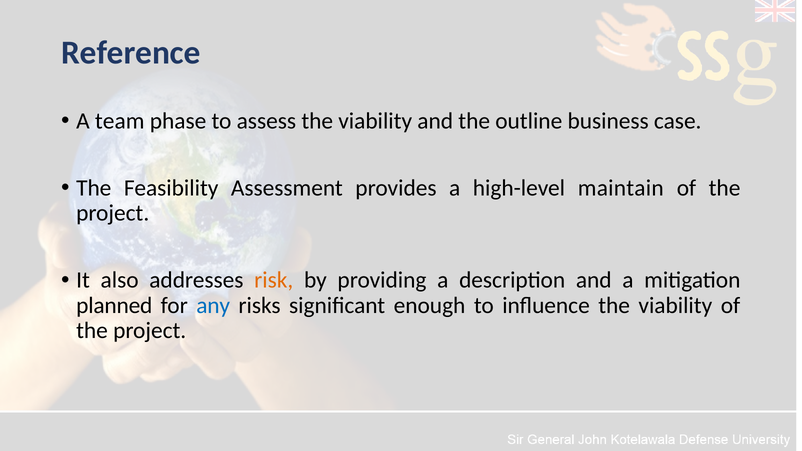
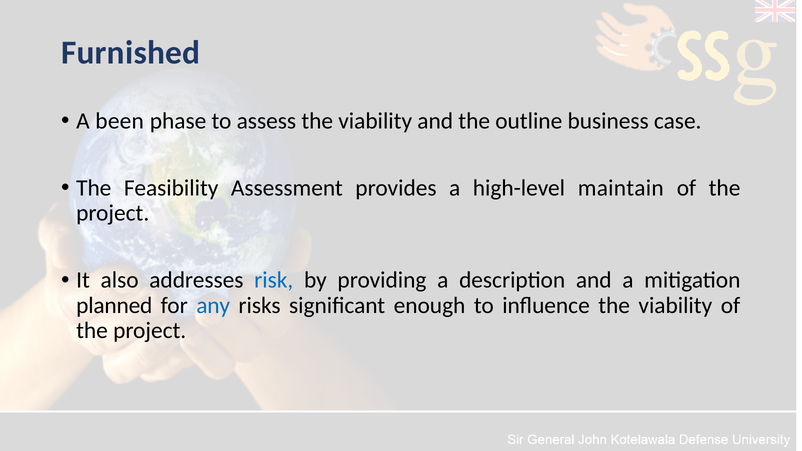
Reference: Reference -> Furnished (131, 53)
team: team -> been (120, 121)
risk colour: orange -> blue (274, 280)
